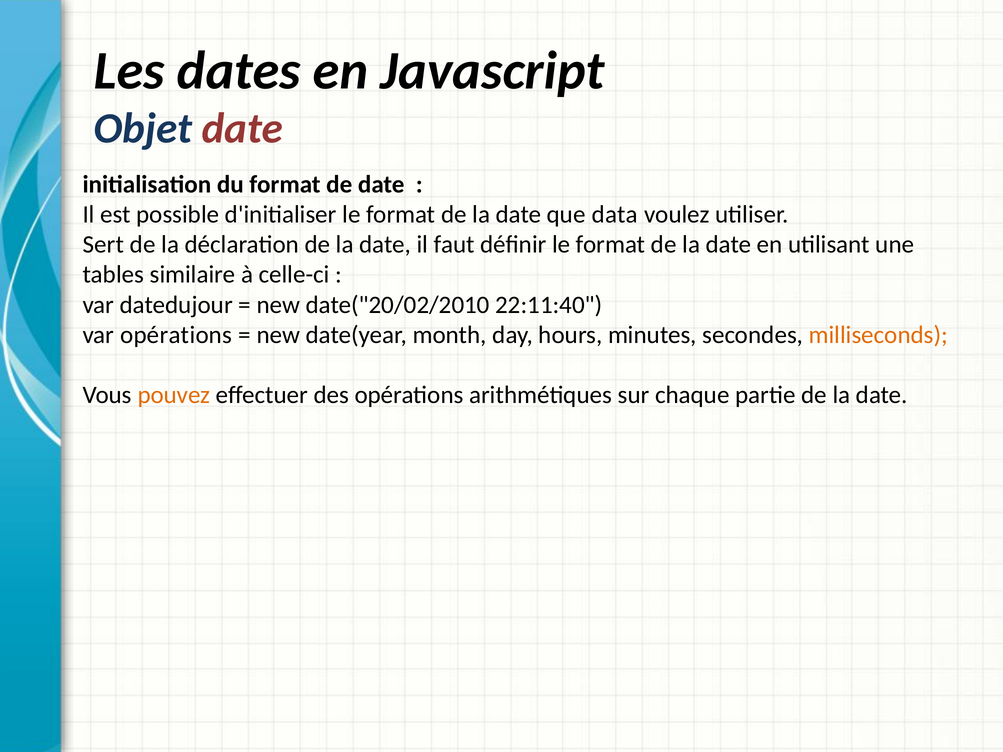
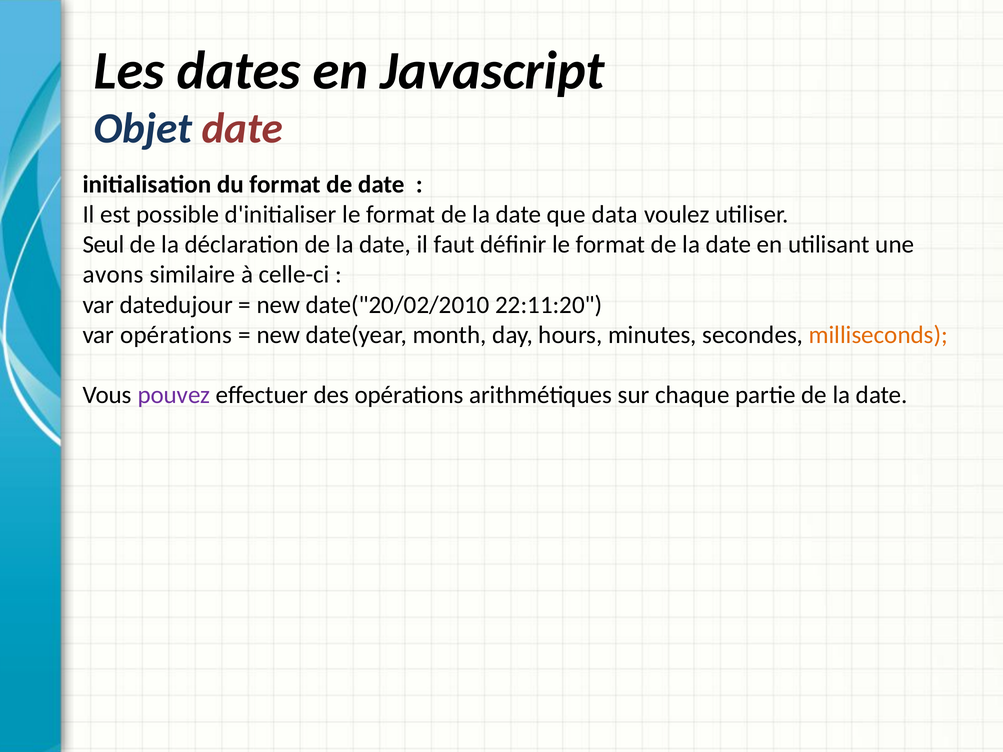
Sert: Sert -> Seul (104, 245)
tables: tables -> avons (113, 275)
22:11:40: 22:11:40 -> 22:11:20 (549, 305)
pouvez colour: orange -> purple (174, 395)
